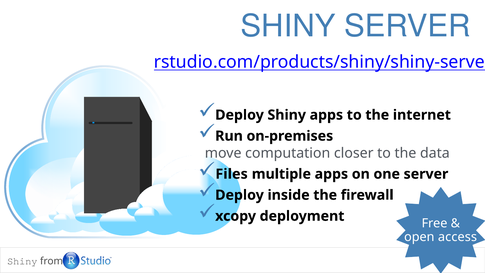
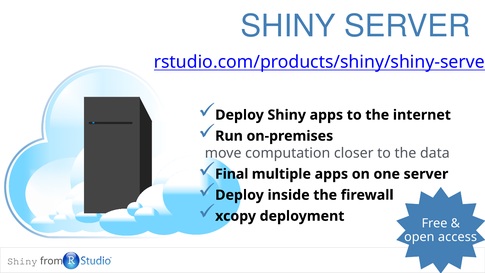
Files: Files -> Final (232, 174)
